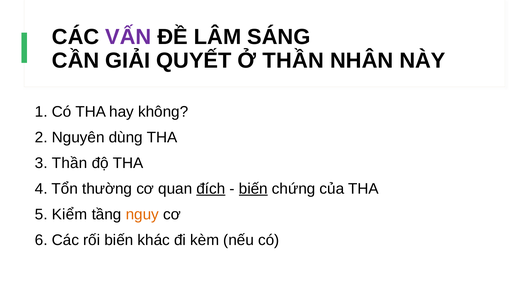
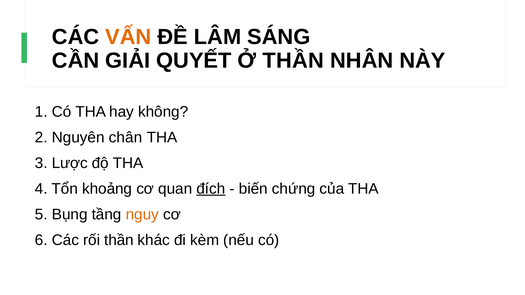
VẤN colour: purple -> orange (128, 37)
dùng: dùng -> chân (126, 137)
3 Thần: Thần -> Lược (70, 163)
thường: thường -> khoảng (107, 189)
biến underline: present -> none (253, 189)
Kiểm: Kiểm -> Bụng (70, 215)
rối biến: biến -> thần (119, 240)
